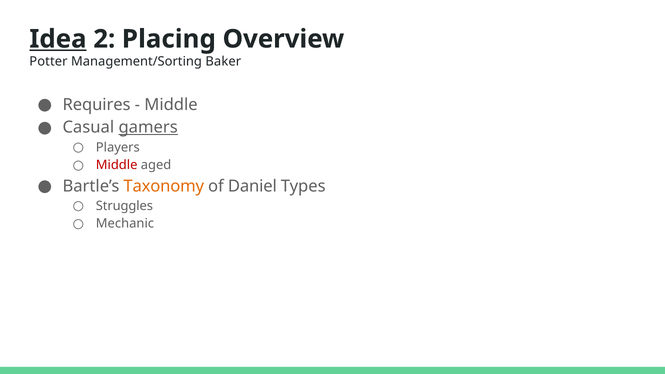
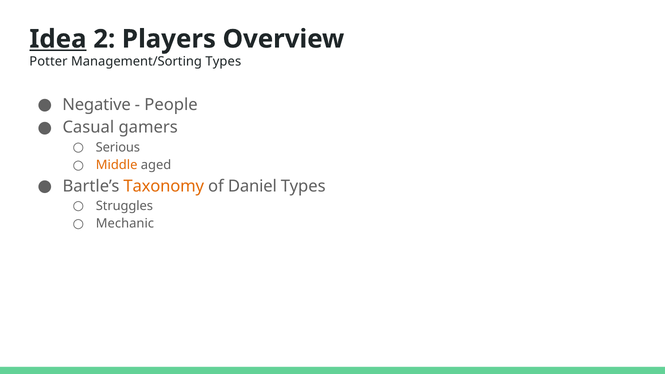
Placing: Placing -> Players (169, 39)
Management/Sorting Baker: Baker -> Types (223, 61)
Requires: Requires -> Negative (97, 105)
Middle: Middle -> People (171, 105)
gamers underline: present -> none (148, 128)
Players: Players -> Serious (118, 147)
Middle colour: red -> orange (117, 165)
